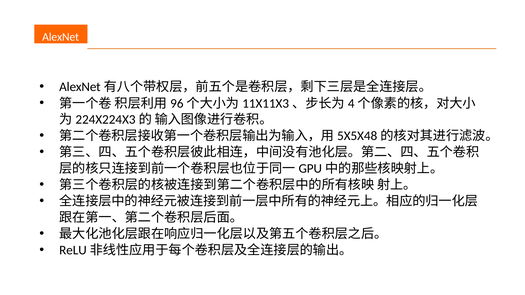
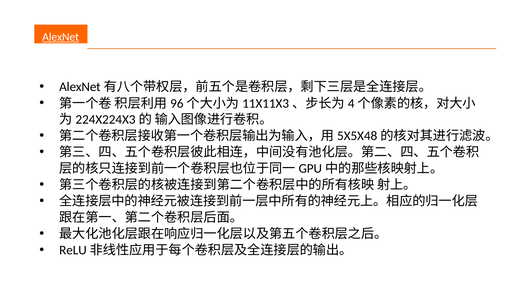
AlexNet underline: none -> present (61, 37)
